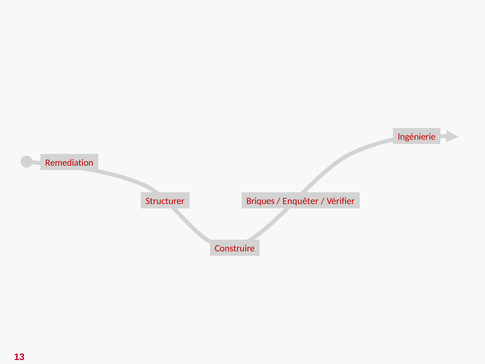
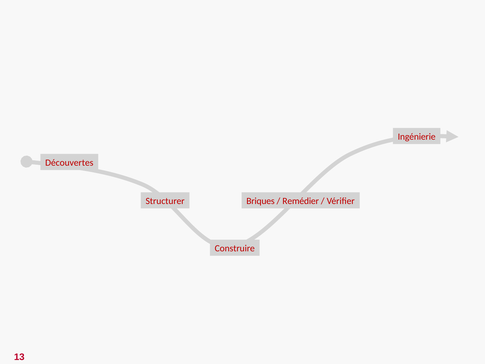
Remediation: Remediation -> Découvertes (69, 163)
Enquêter: Enquêter -> Remédier (301, 201)
